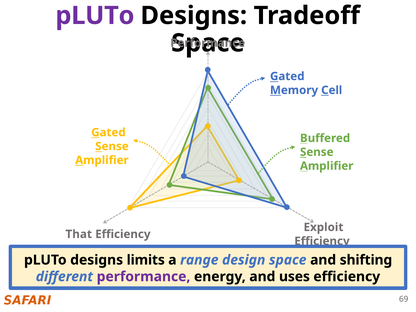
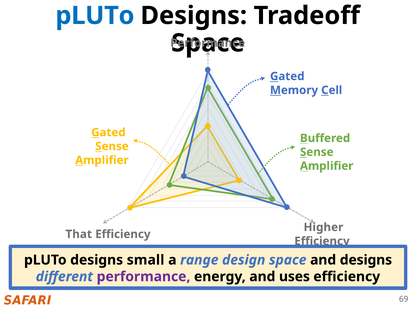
pLUTo colour: purple -> blue (95, 16)
Exploit: Exploit -> Higher (323, 227)
limits: limits -> small (146, 260)
and shifting: shifting -> designs (366, 260)
